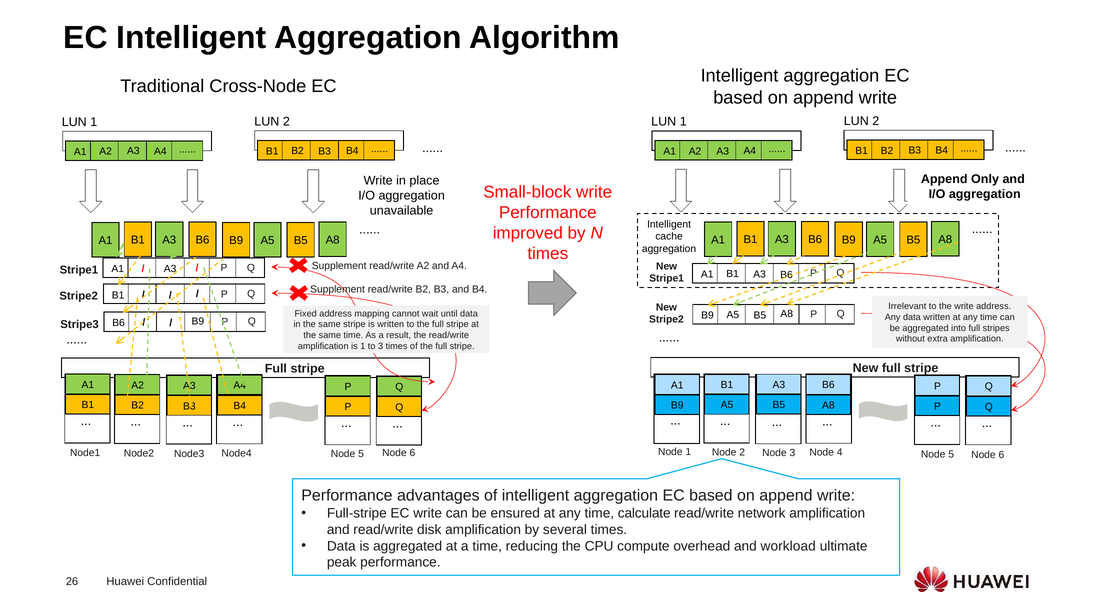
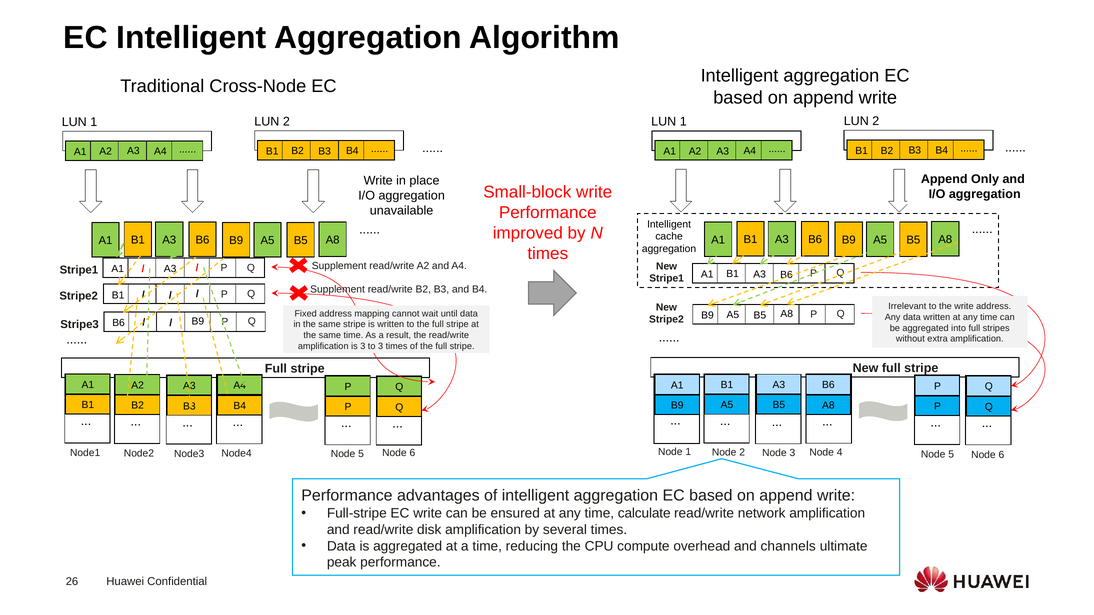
is 1: 1 -> 3 (363, 346)
workload: workload -> channels (788, 546)
